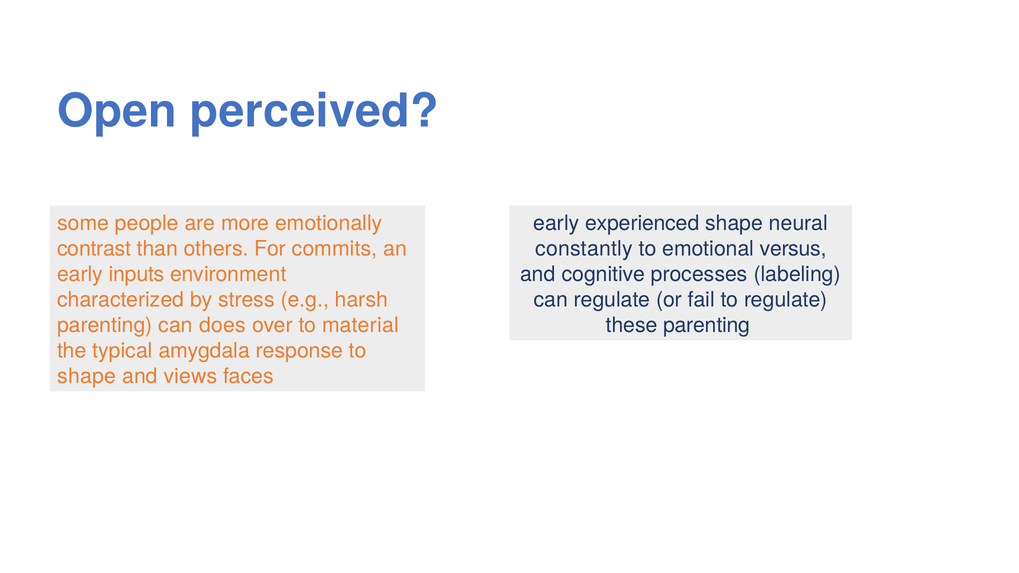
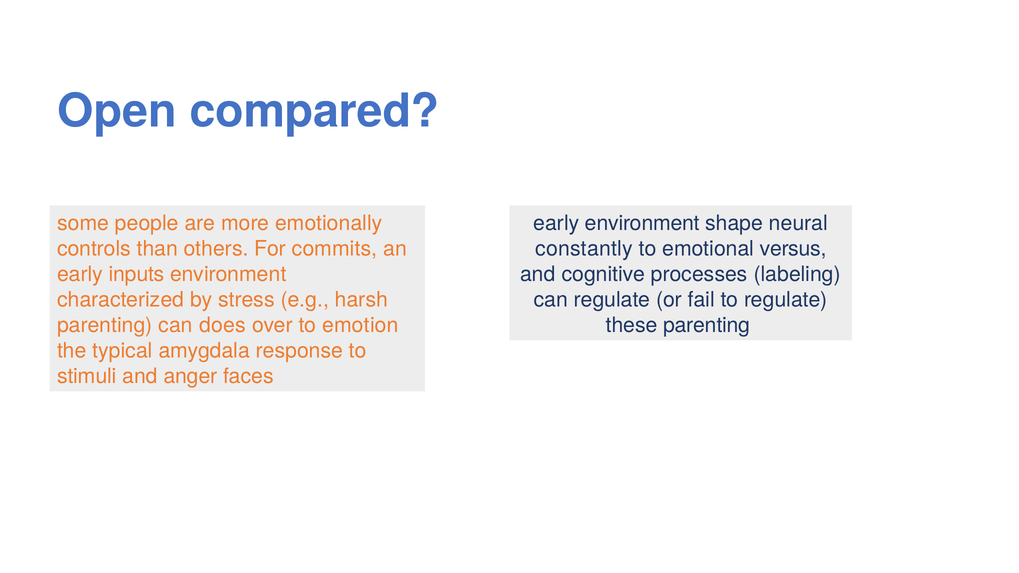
perceived: perceived -> compared (315, 111)
early experienced: experienced -> environment (642, 224)
contrast: contrast -> controls (94, 249)
material: material -> emotion (360, 325)
shape: shape -> stimuli (87, 376)
views: views -> anger (191, 376)
